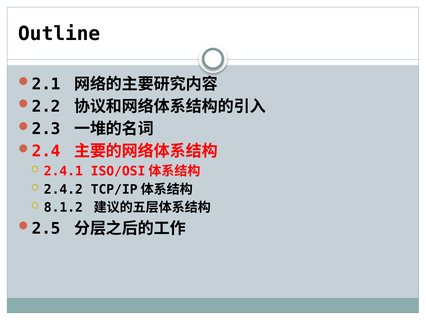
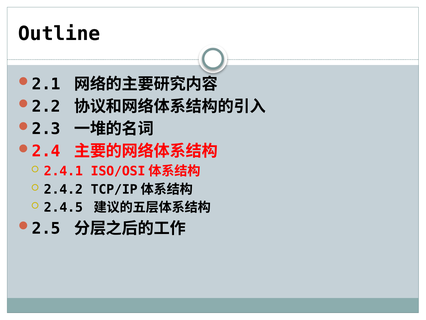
8.1.2: 8.1.2 -> 2.4.5 (63, 207)
